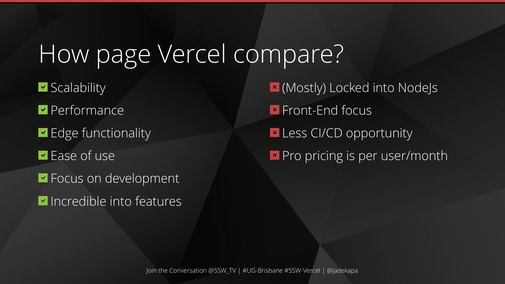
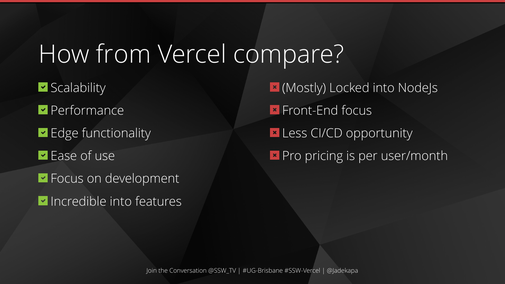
page: page -> from (123, 55)
